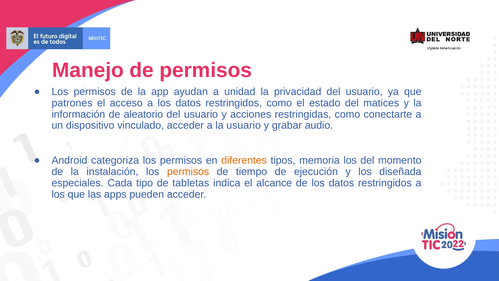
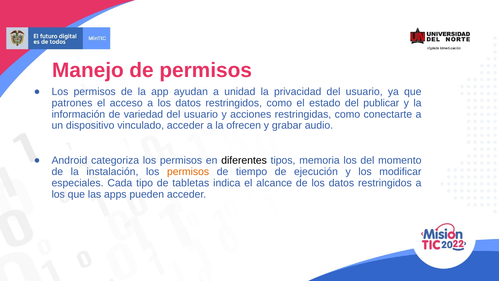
matices: matices -> publicar (381, 103)
aleatorio: aleatorio -> variedad (143, 114)
la usuario: usuario -> ofrecen (244, 125)
diferentes colour: orange -> black (244, 160)
diseñada: diseñada -> modificar (400, 172)
